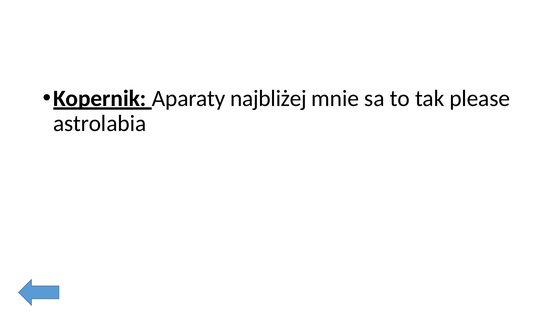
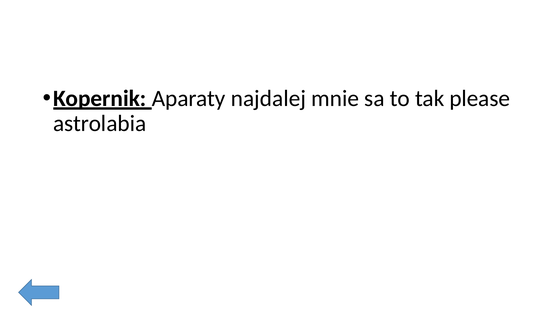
najbliżej: najbliżej -> najdalej (268, 98)
